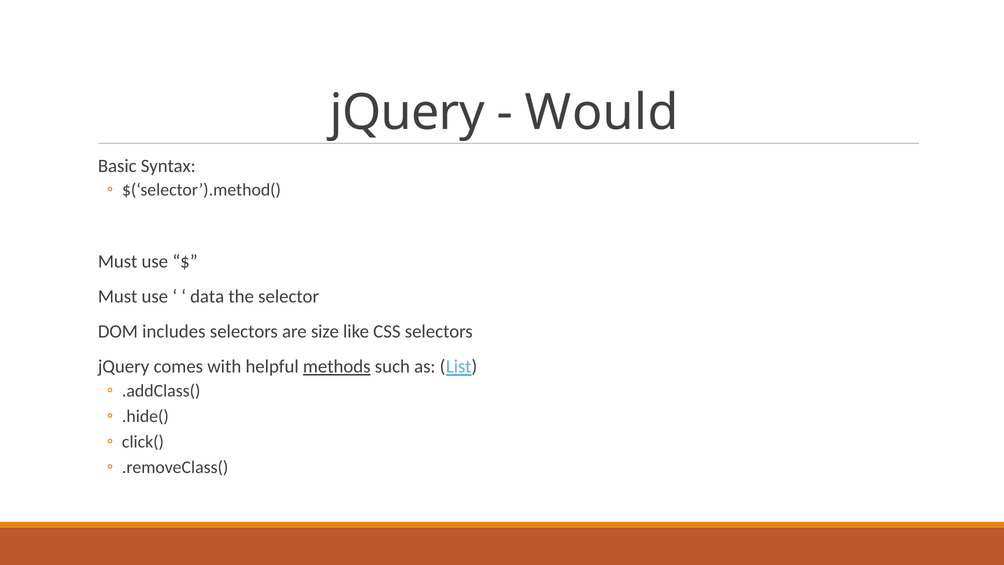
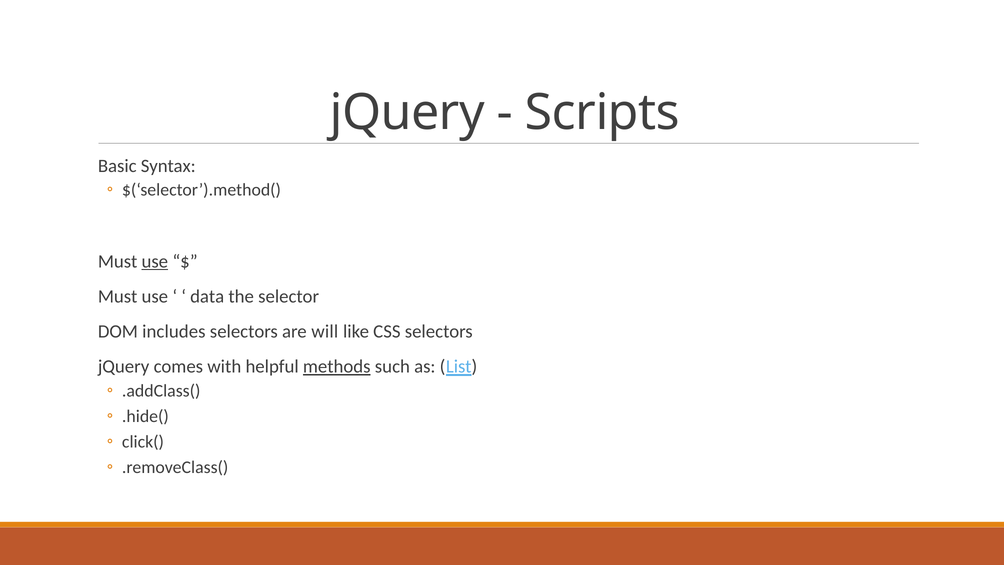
Would: Would -> Scripts (602, 112)
use underline: none -> present (155, 261)
size: size -> will (325, 331)
